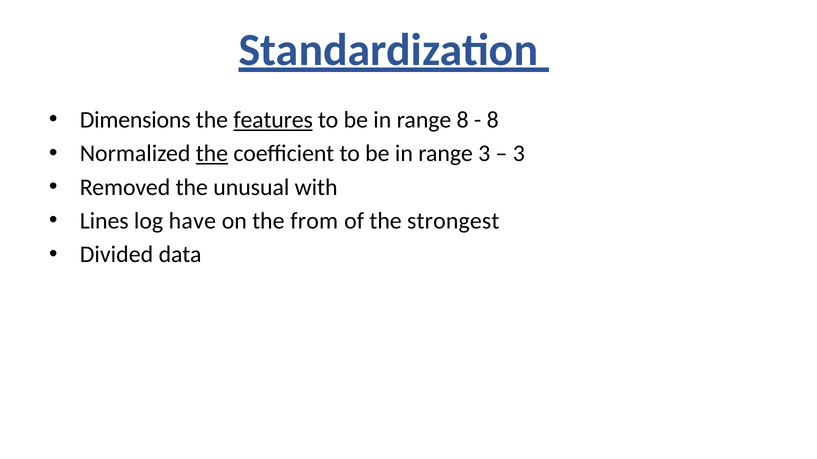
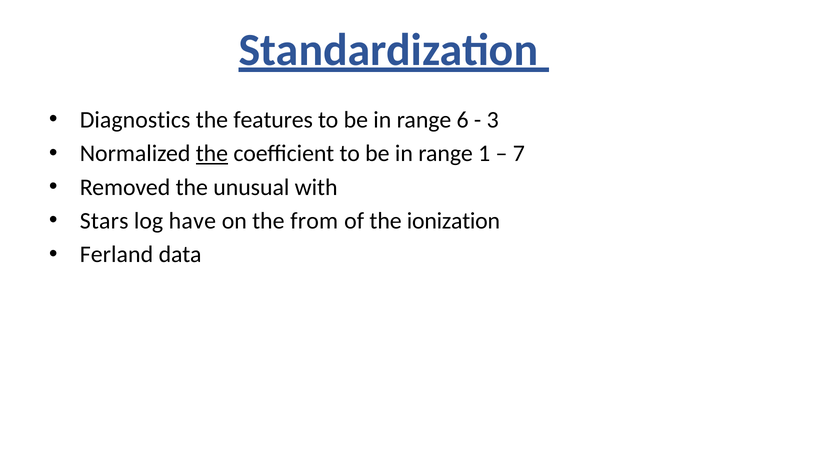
Dimensions: Dimensions -> Diagnostics (135, 120)
features underline: present -> none (273, 120)
range 8: 8 -> 6 (463, 120)
8: 8 -> 3 (493, 120)
range 3: 3 -> 1 (484, 154)
3: 3 -> 7 (519, 154)
Lines: Lines -> Stars (104, 221)
strongest: strongest -> ionization (453, 221)
Divided: Divided -> Ferland (116, 255)
